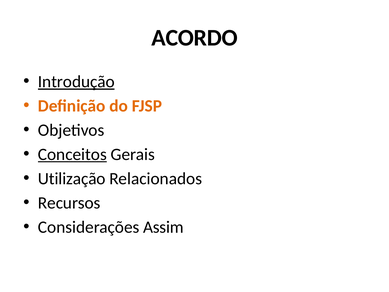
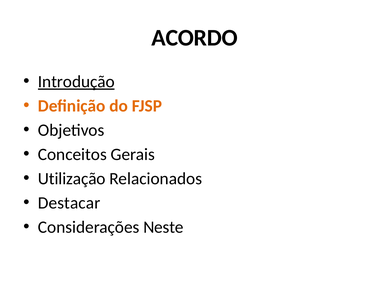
Conceitos underline: present -> none (72, 154)
Recursos: Recursos -> Destacar (69, 203)
Assim: Assim -> Neste (163, 227)
